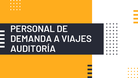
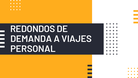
PERSONAL: PERSONAL -> REDONDOS (33, 29)
AUDITORÍA: AUDITORÍA -> PERSONAL (33, 49)
